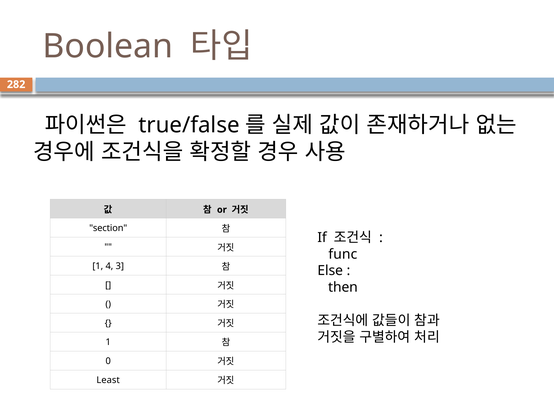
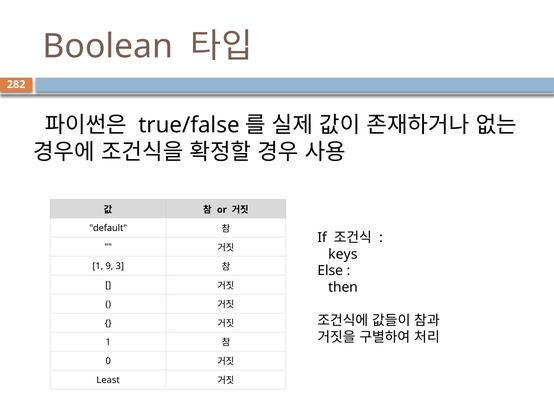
section: section -> default (108, 228)
func: func -> keys (343, 254)
4: 4 -> 9 (109, 266)
